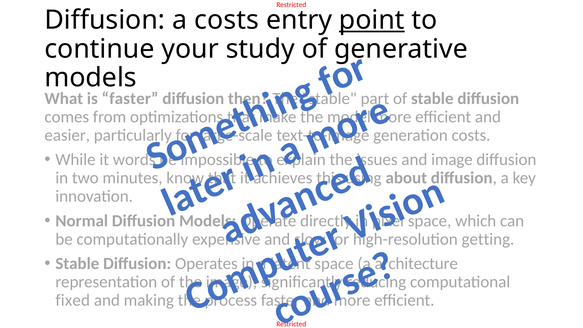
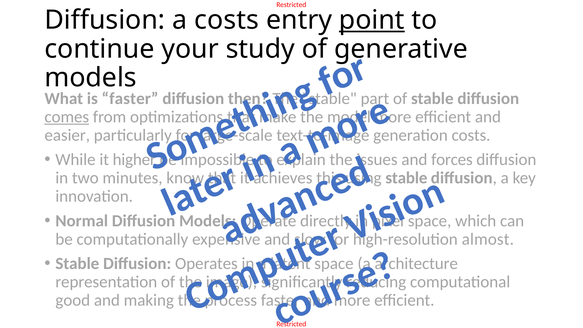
comes underline: none -> present (67, 117)
words: words -> higher (134, 160)
and image: image -> forces (452, 160)
about: about -> stable (406, 178)
getting: getting -> almost (488, 239)
fixed: fixed -> good (73, 300)
